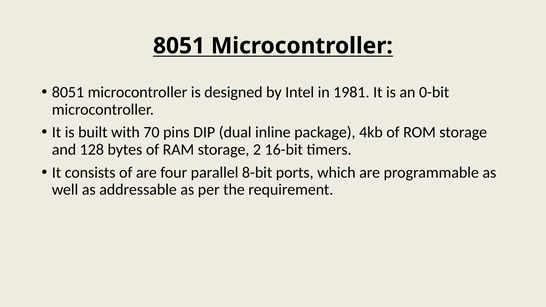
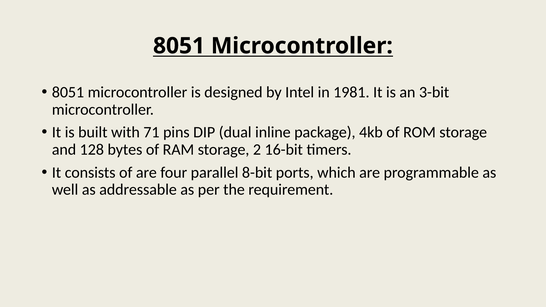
0-bit: 0-bit -> 3-bit (434, 92)
70: 70 -> 71 (151, 132)
